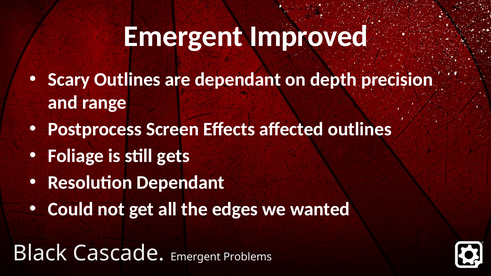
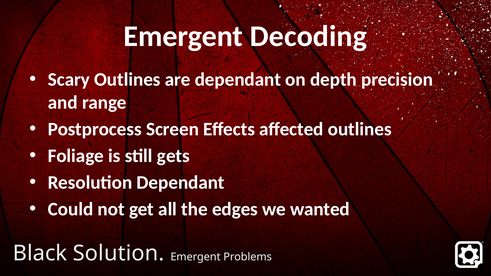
Improved: Improved -> Decoding (308, 36)
Cascade: Cascade -> Solution (119, 253)
